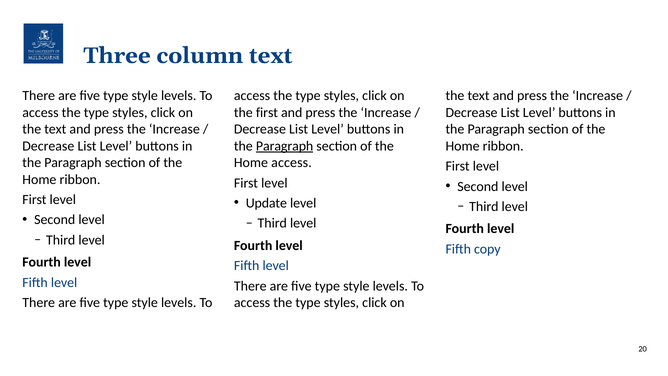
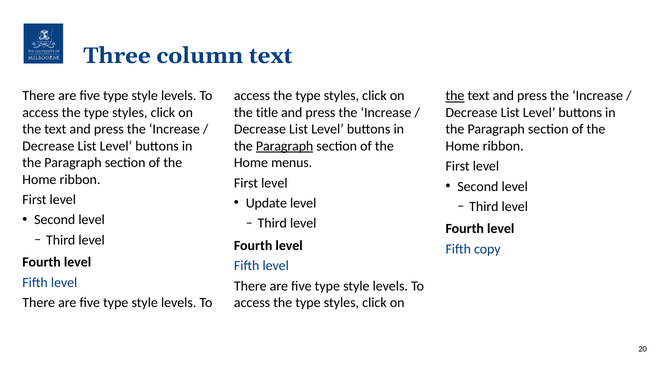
the underline: none -> present (455, 96)
the first: first -> title (267, 113)
Home access: access -> menus (292, 163)
